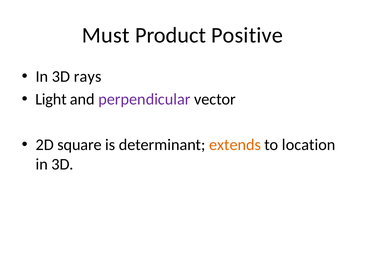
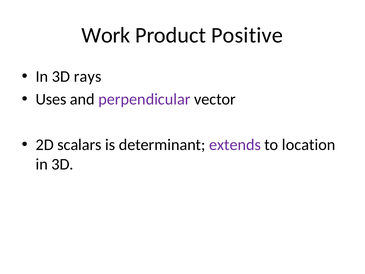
Must: Must -> Work (106, 35)
Light: Light -> Uses (51, 99)
square: square -> scalars (79, 145)
extends colour: orange -> purple (235, 145)
